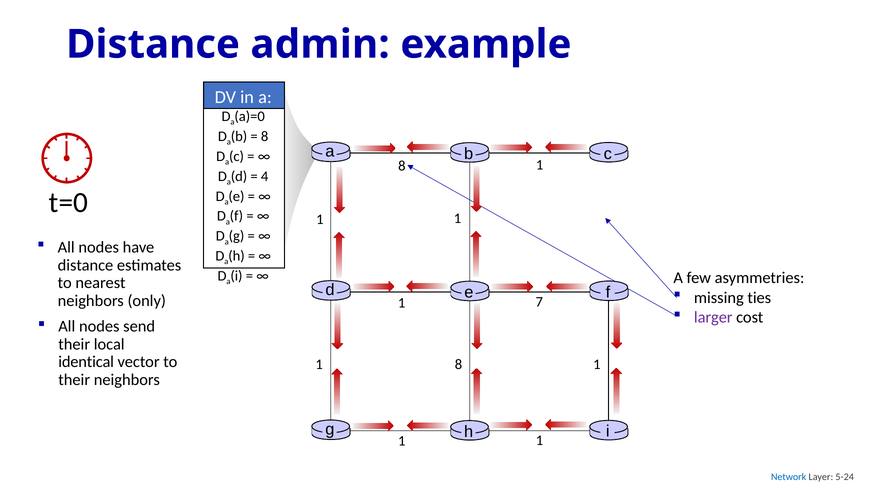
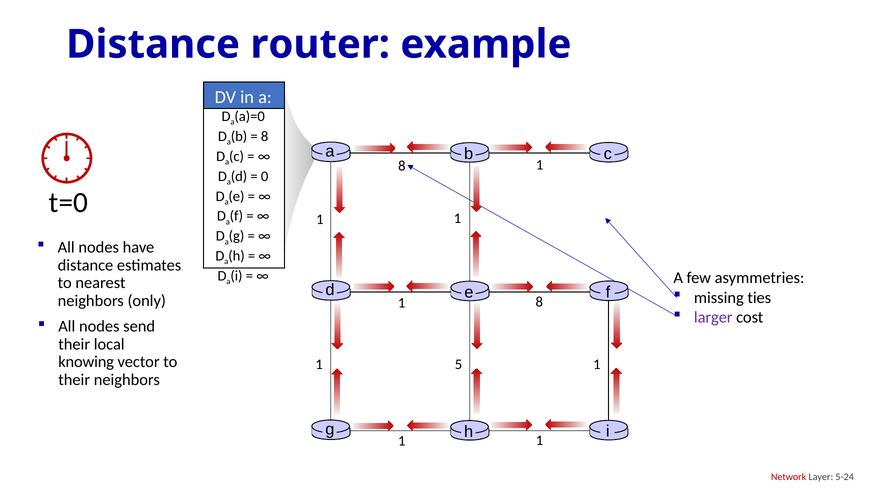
admin: admin -> router (320, 44)
4: 4 -> 0 (265, 176)
7: 7 -> 8 (539, 302)
identical: identical -> knowing (86, 362)
8: 8 -> 5 (459, 365)
Network colour: blue -> red (789, 477)
